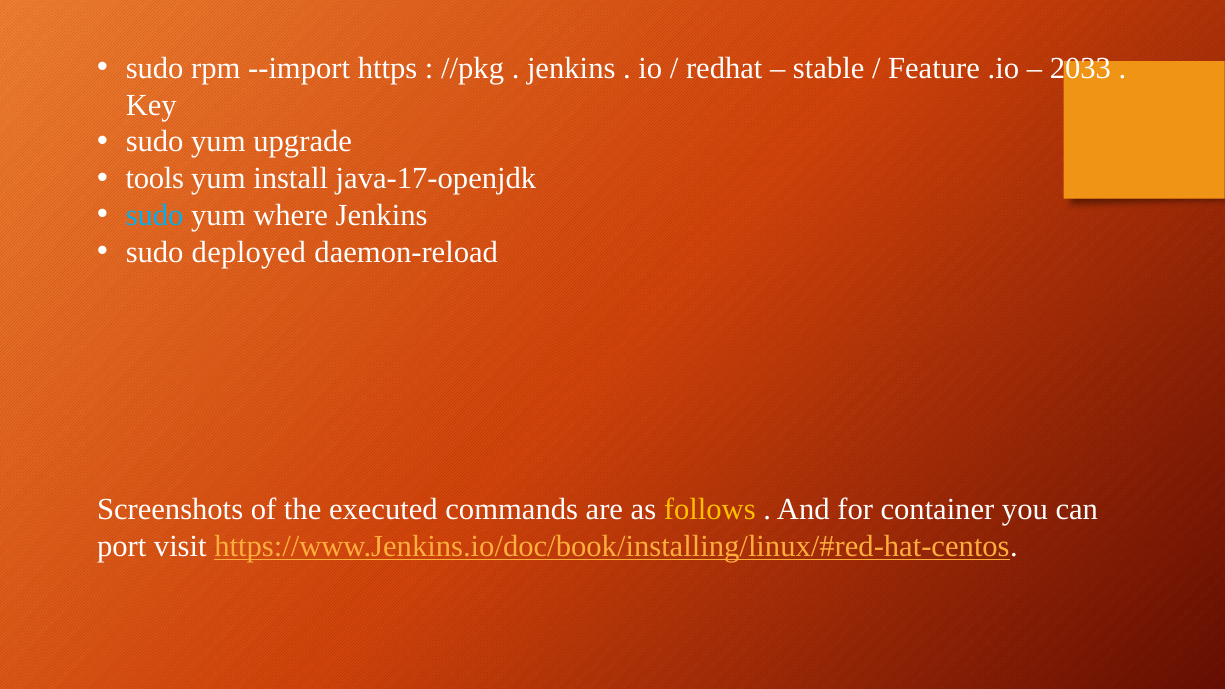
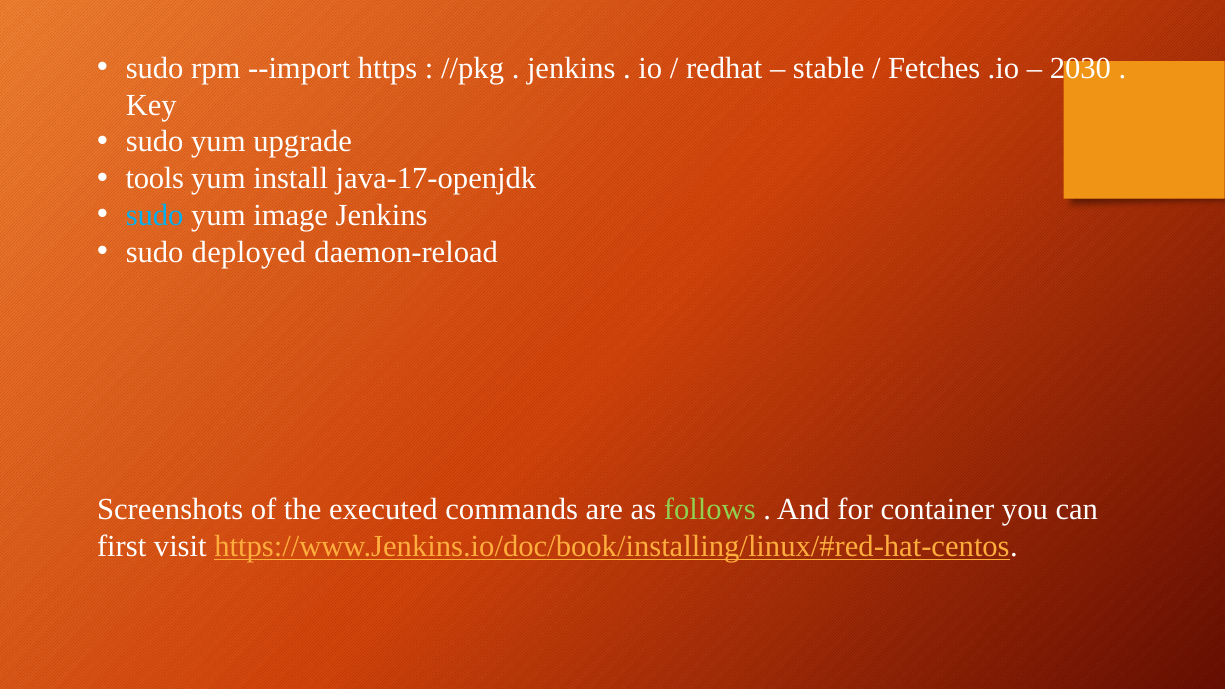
Feature: Feature -> Fetches (934, 68)
2033: 2033 -> 2030 (1080, 68)
where: where -> image (291, 215)
follows colour: yellow -> light green (710, 509)
port: port -> first (122, 546)
